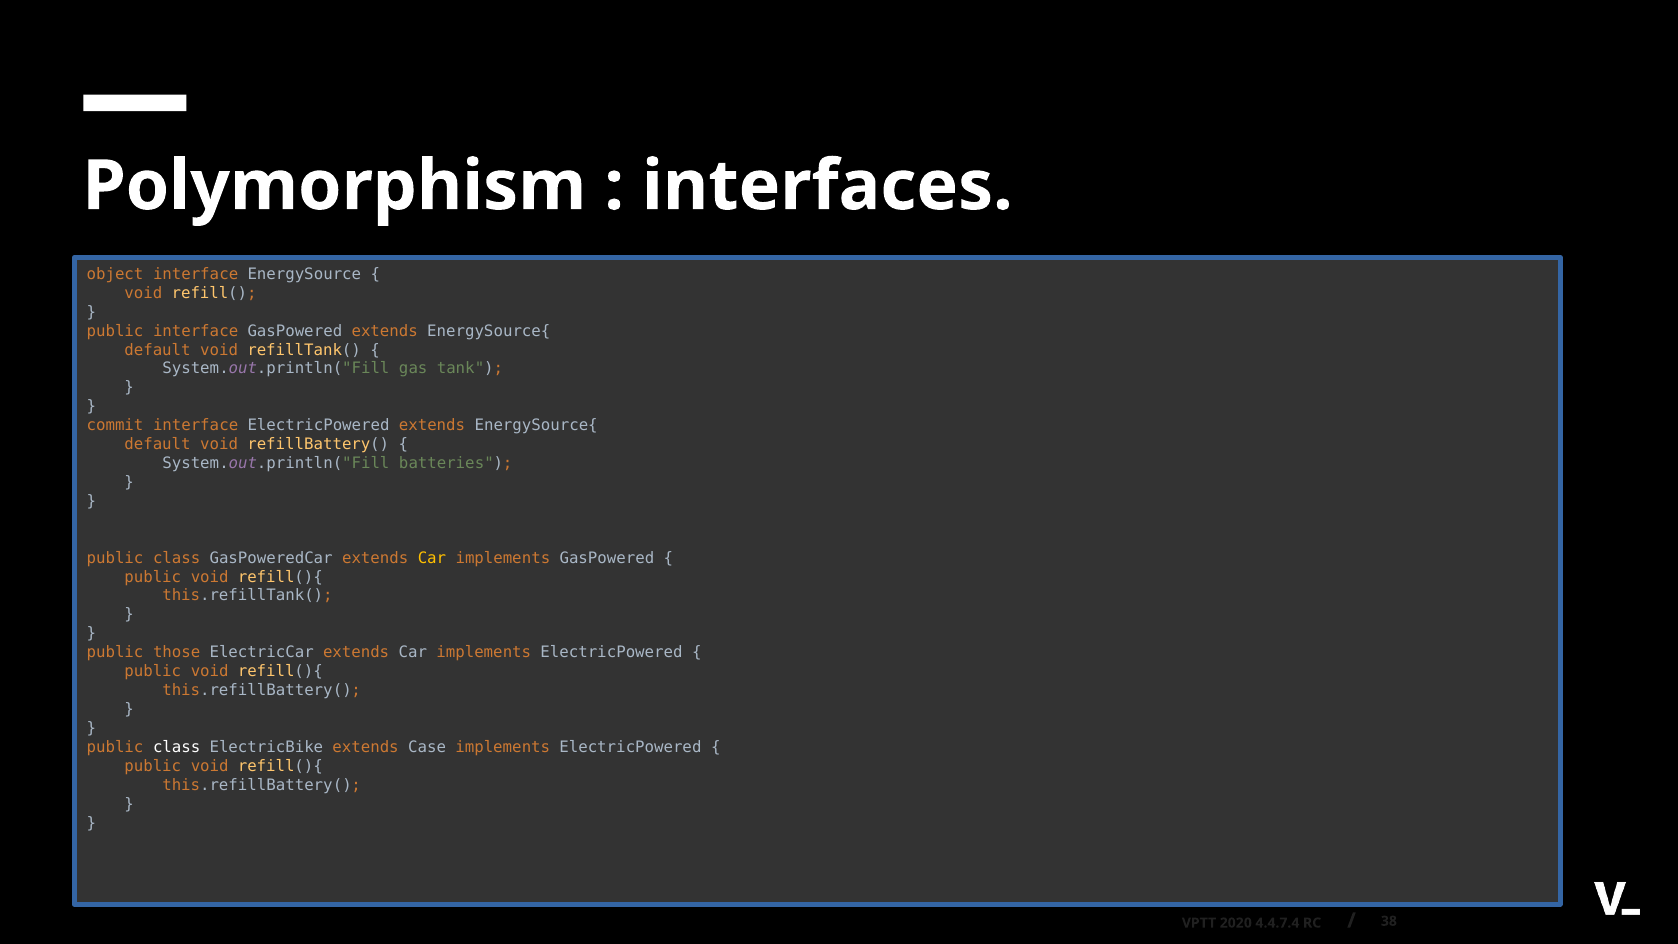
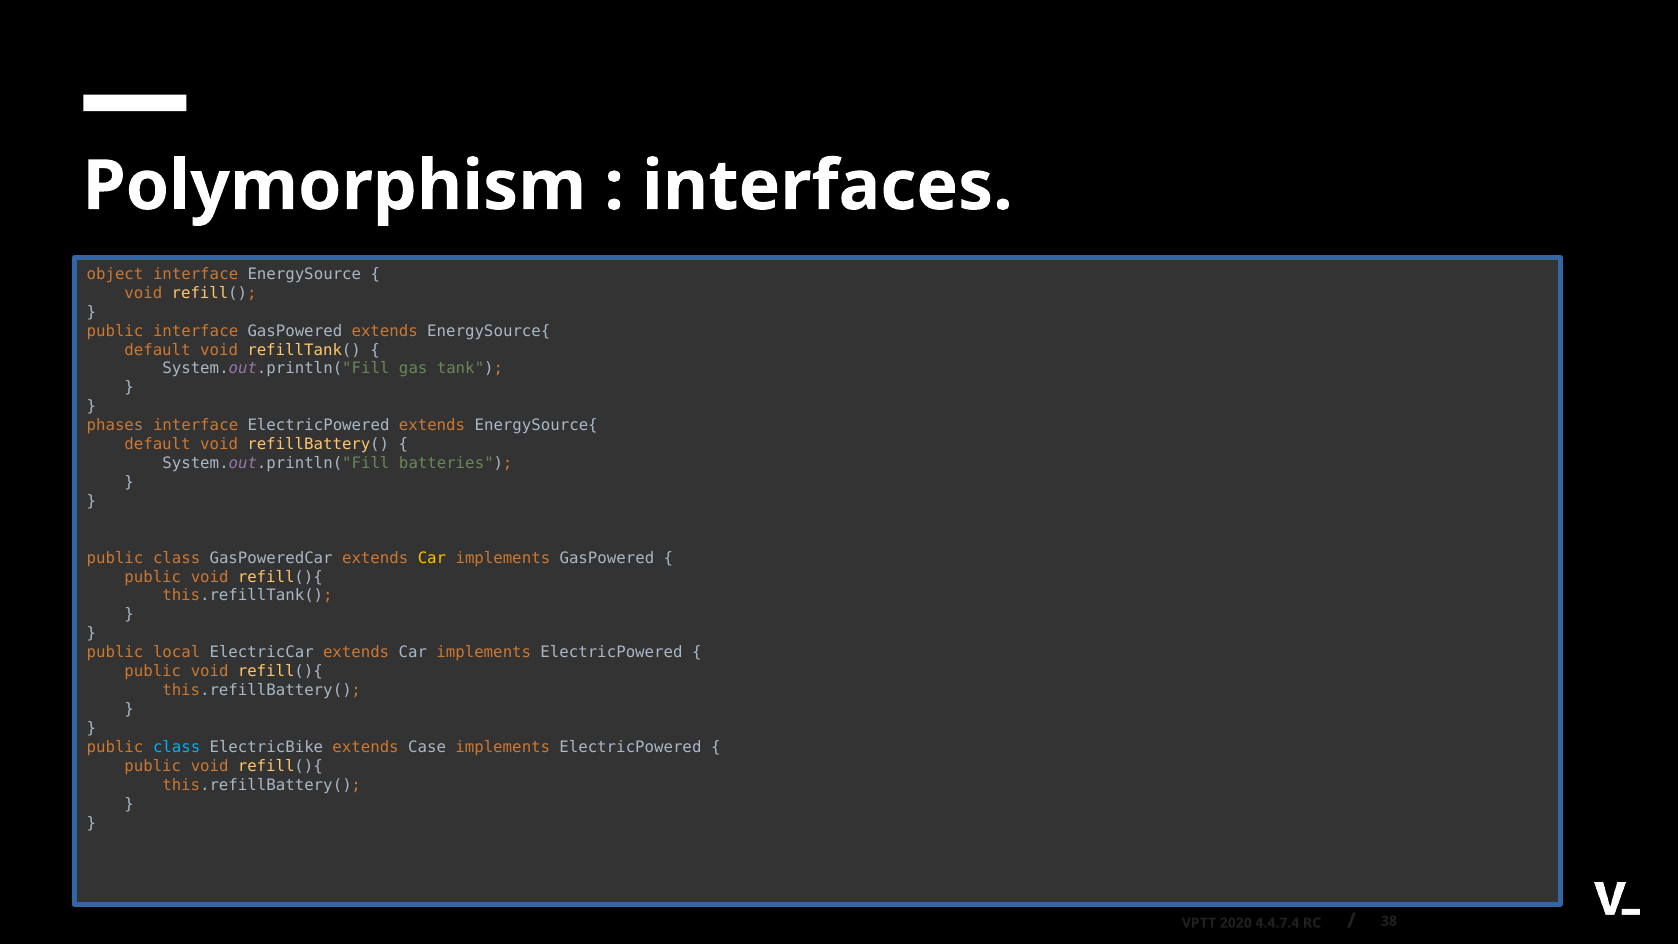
commit: commit -> phases (115, 425)
those: those -> local (177, 652)
class colour: white -> light blue (177, 747)
